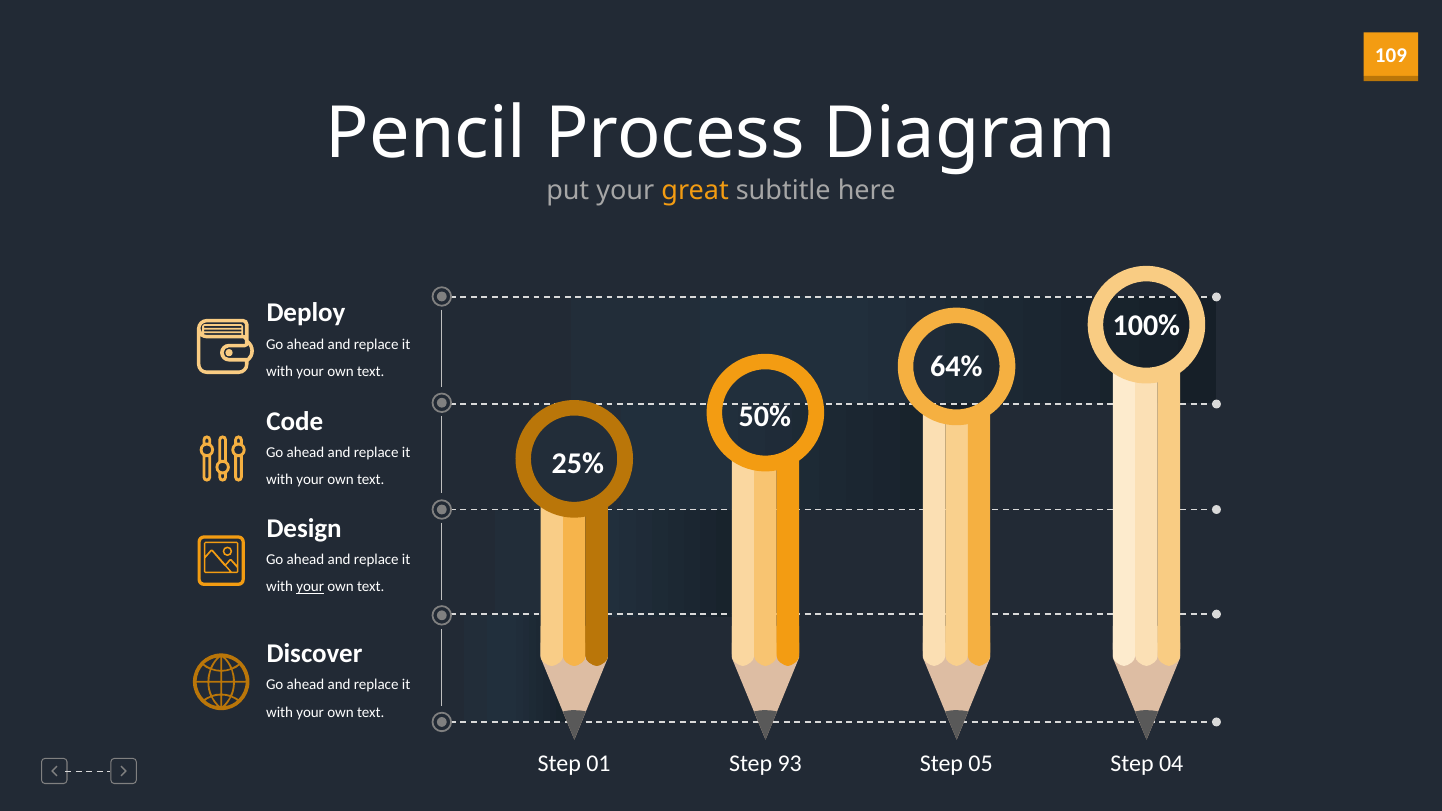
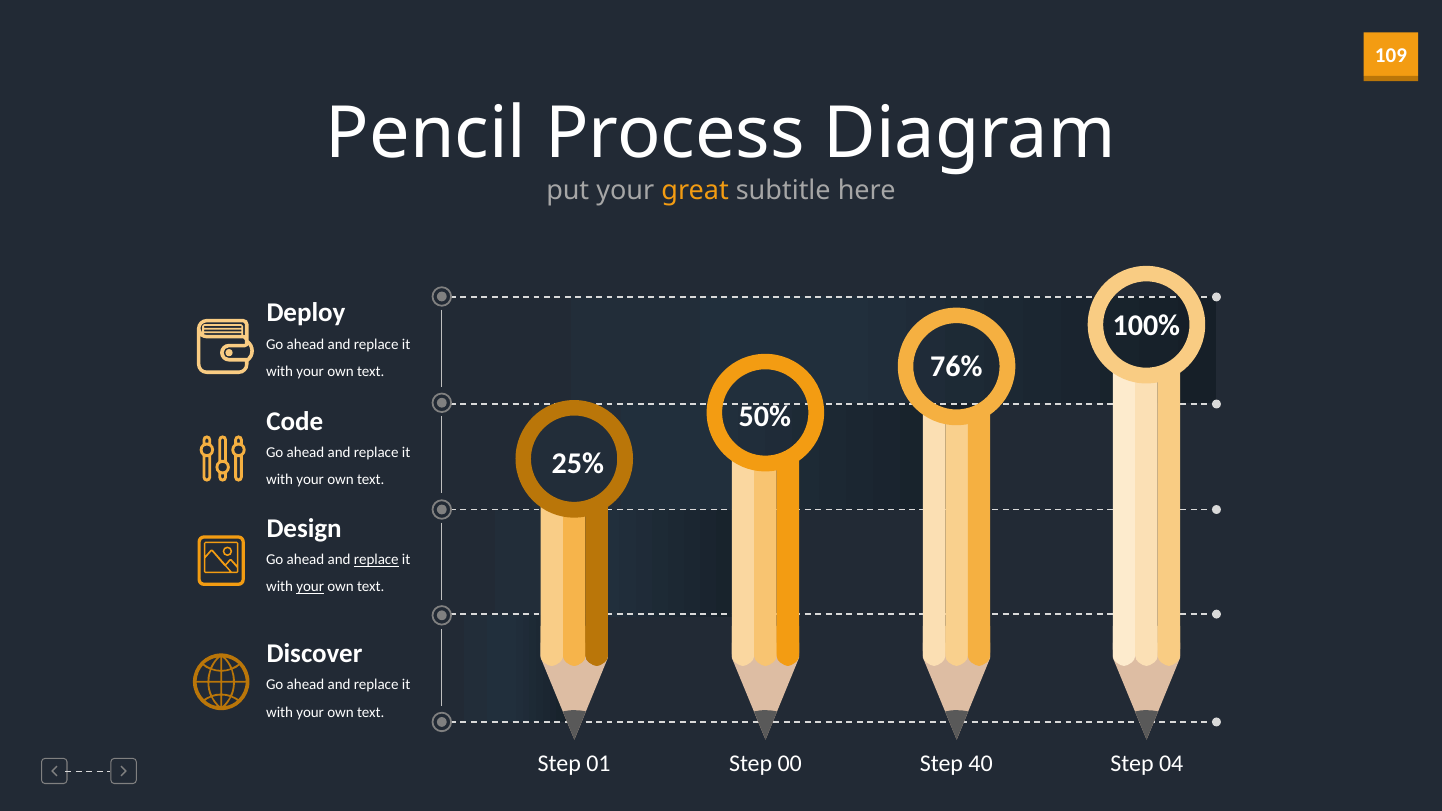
64%: 64% -> 76% (956, 366)
replace underline: none -> present (376, 560)
93: 93 -> 00 (790, 764)
05: 05 -> 40 (981, 764)
